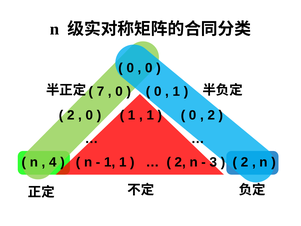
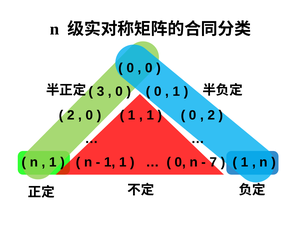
7: 7 -> 3 (101, 91)
4: 4 -> 1 (53, 162)
2: 2 -> 0 (180, 162)
3: 3 -> 7 (213, 162)
2: 2 -> 1 (245, 162)
